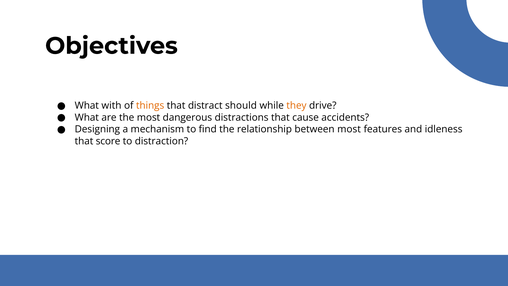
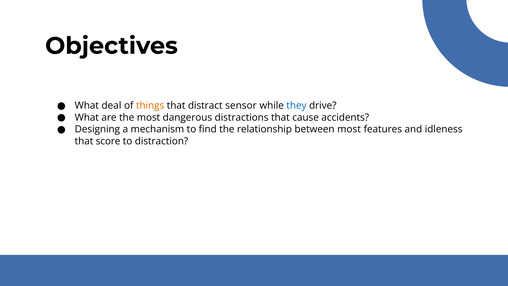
with: with -> deal (111, 106)
should: should -> sensor (241, 106)
they colour: orange -> blue (296, 106)
